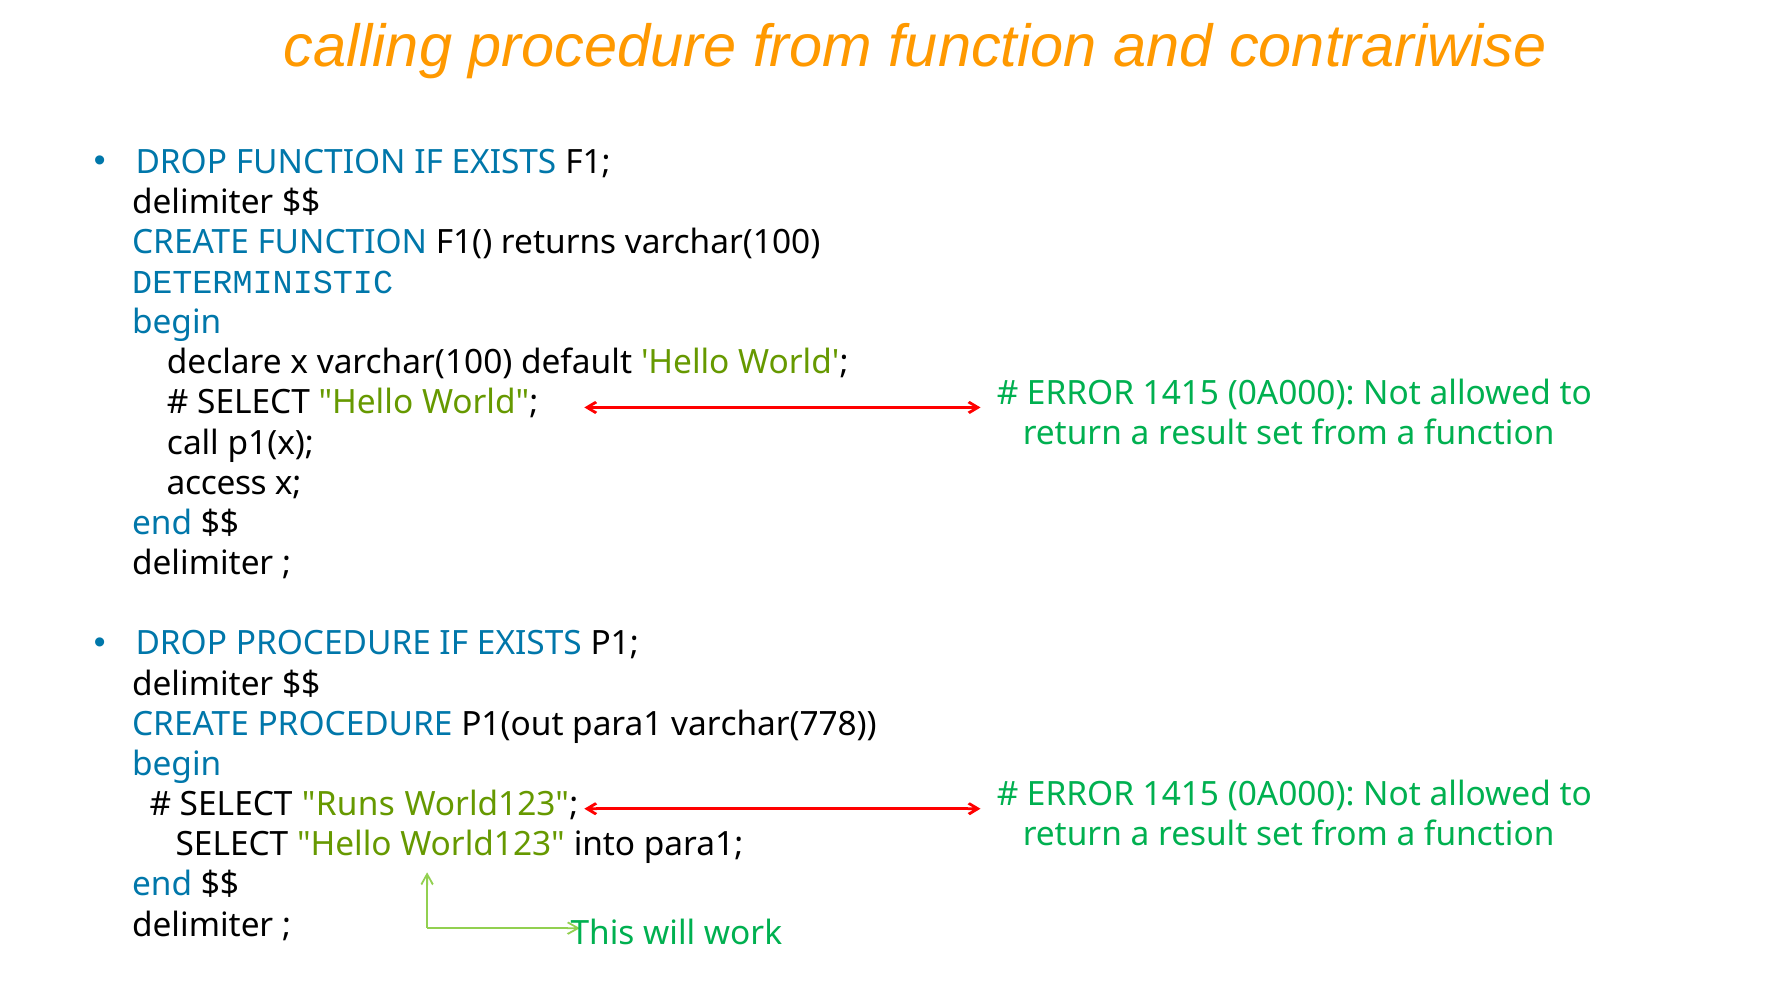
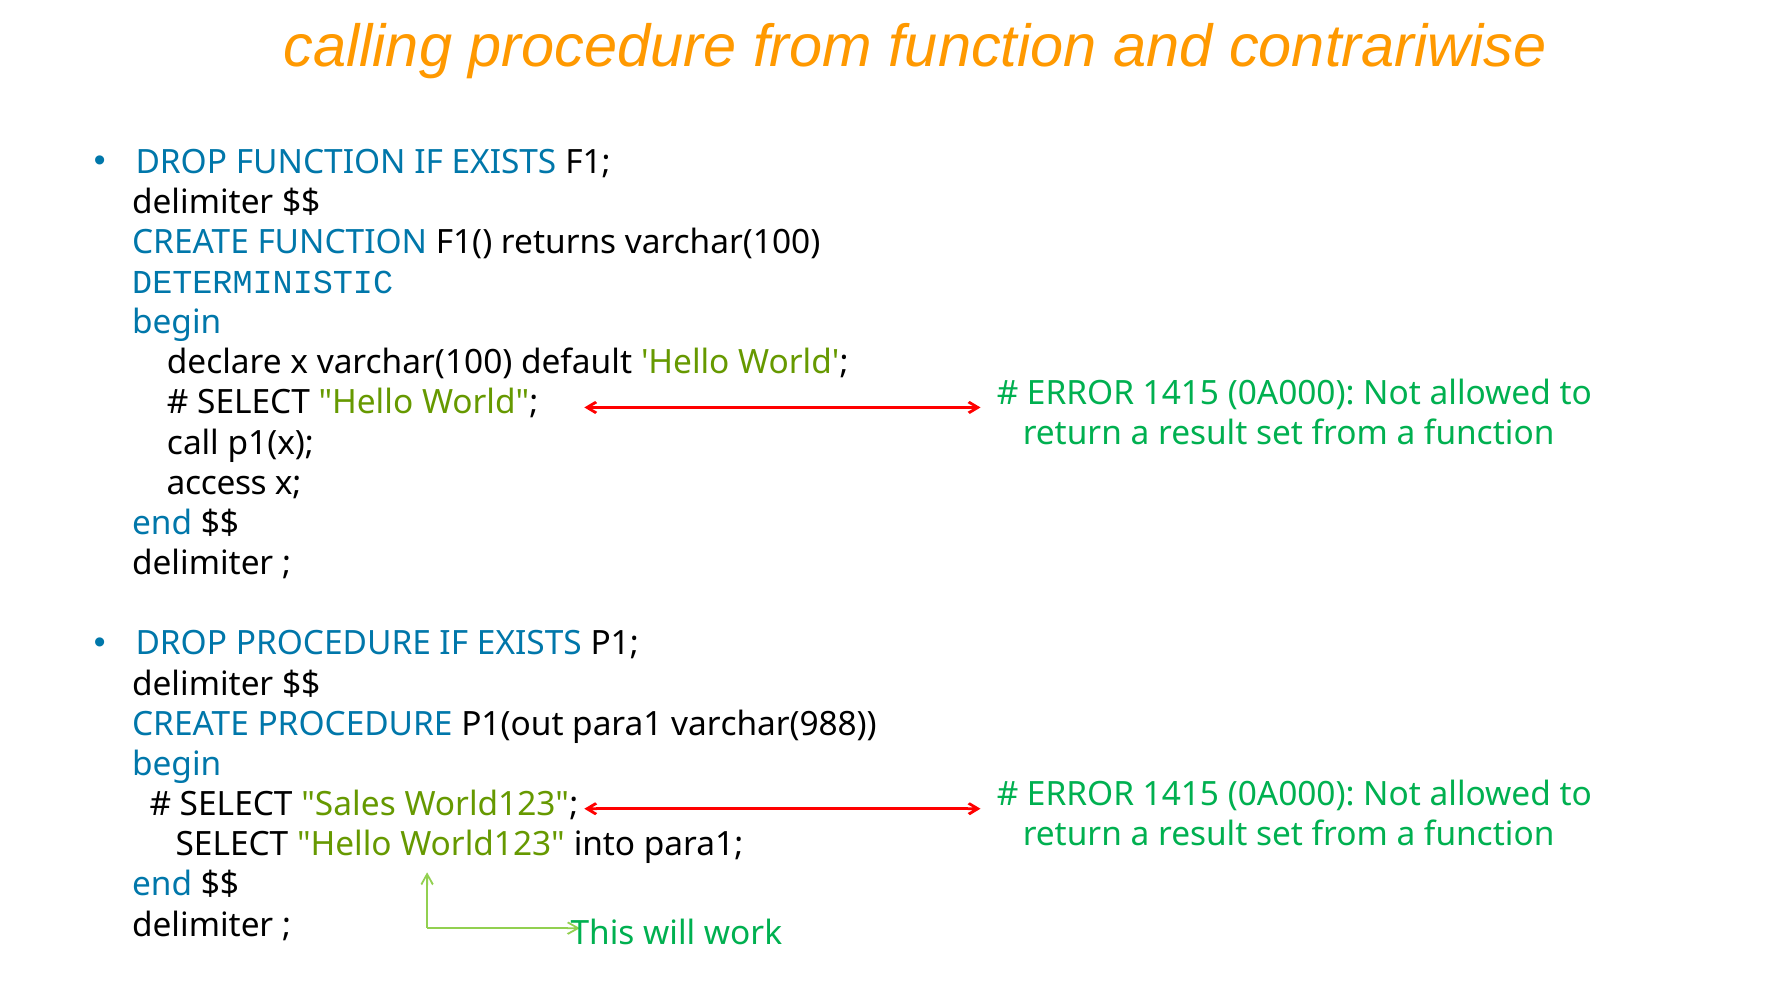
varchar(778: varchar(778 -> varchar(988 (774, 724)
Runs: Runs -> Sales (349, 804)
